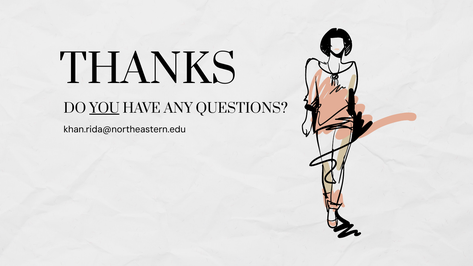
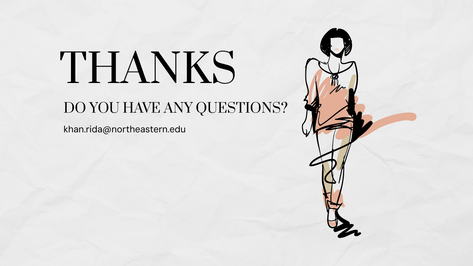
YOU underline: present -> none (104, 109)
